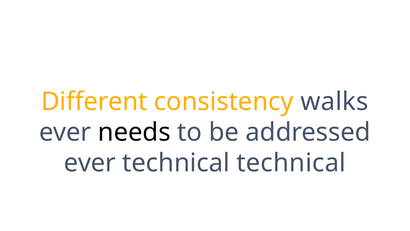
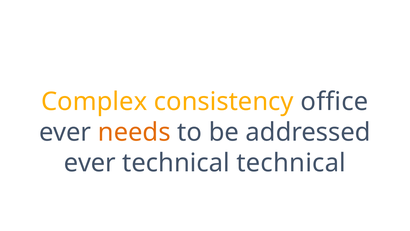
Different: Different -> Complex (94, 101)
walks: walks -> office (334, 101)
needs colour: black -> orange (134, 132)
